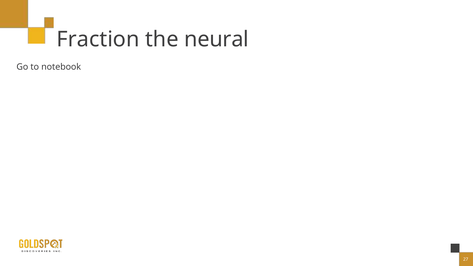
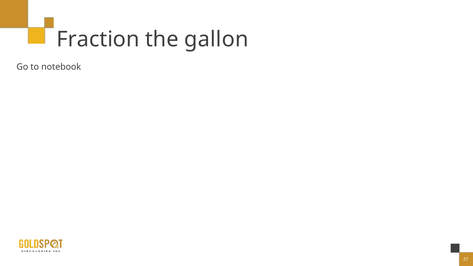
neural: neural -> gallon (216, 39)
